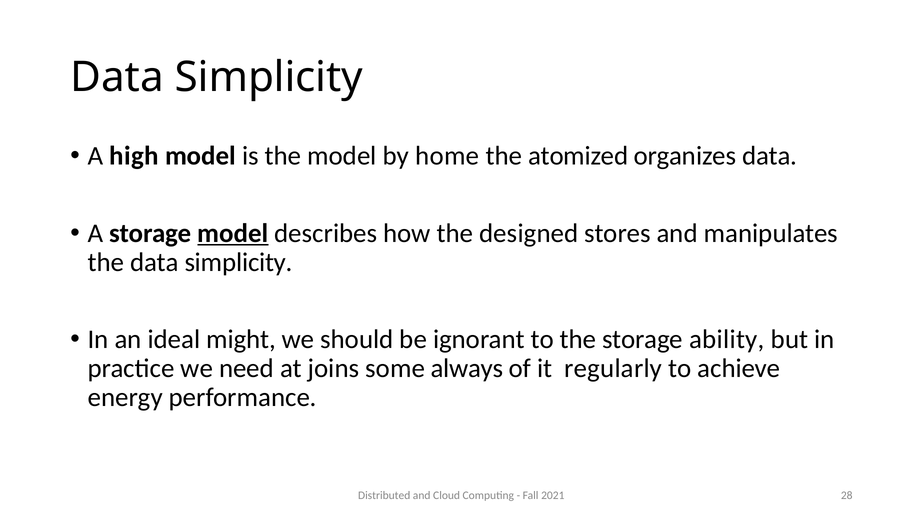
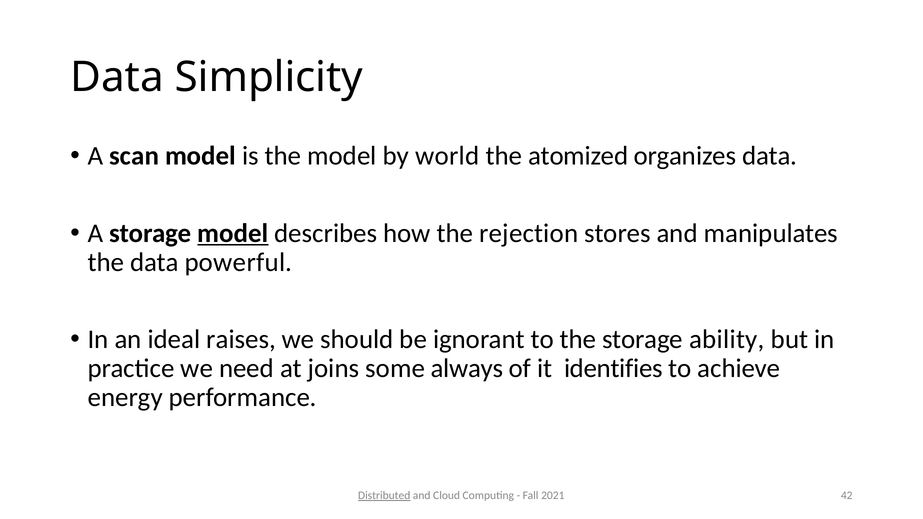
high: high -> scan (134, 156)
home: home -> world (447, 156)
designed: designed -> rejection (529, 233)
the data simplicity: simplicity -> powerful (238, 262)
might: might -> raises (241, 340)
regularly: regularly -> identifies (613, 369)
Distributed underline: none -> present (384, 496)
28: 28 -> 42 (847, 496)
